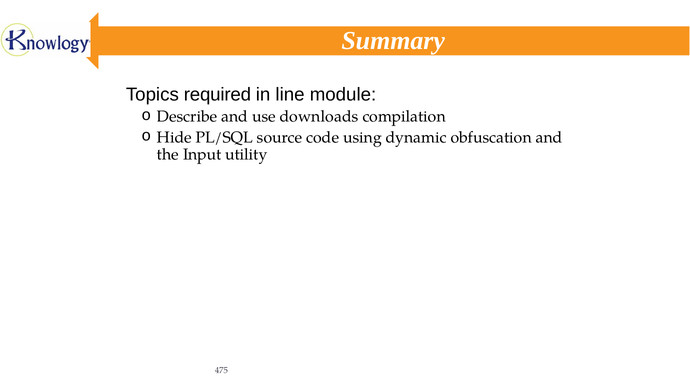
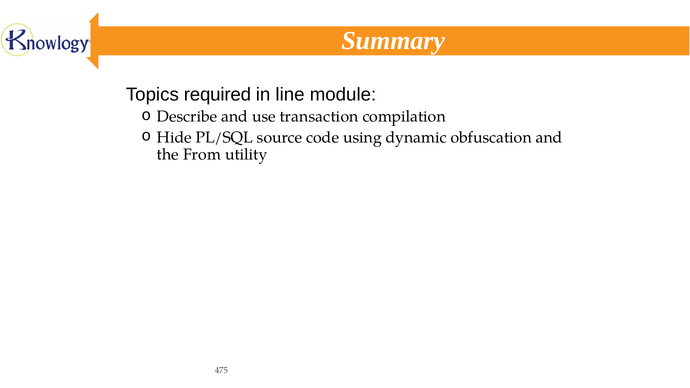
downloads: downloads -> transaction (319, 117)
Input: Input -> From (202, 154)
